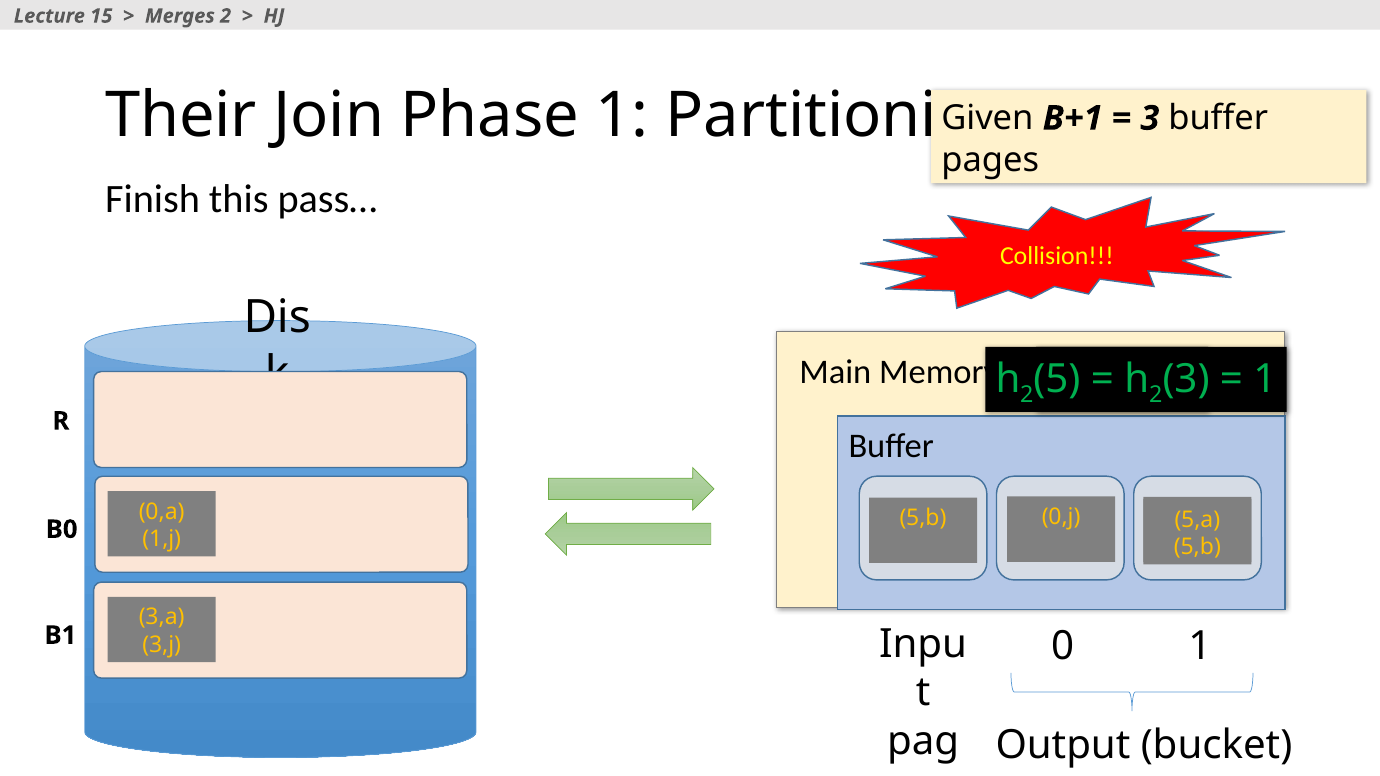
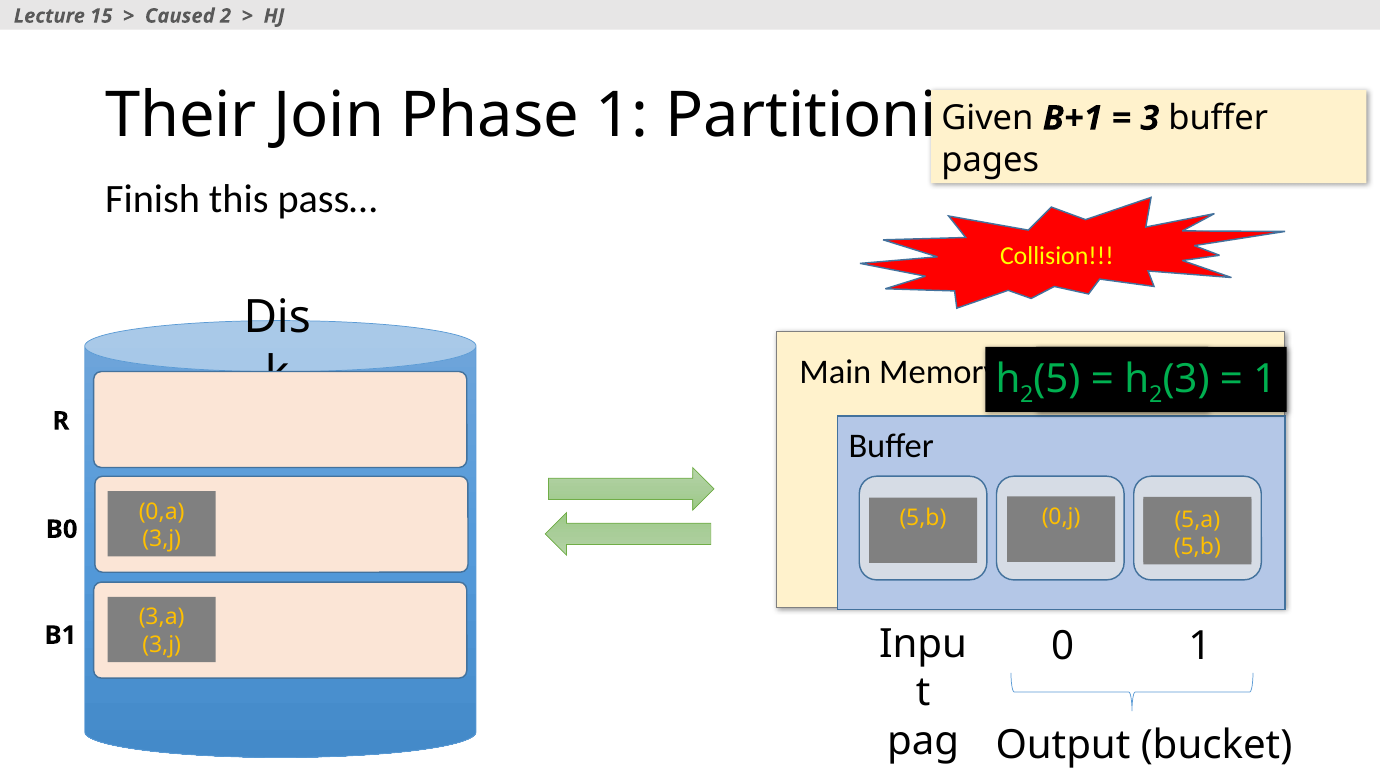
Merges: Merges -> Caused (180, 16)
1,j: 1,j -> 3,j (162, 539)
